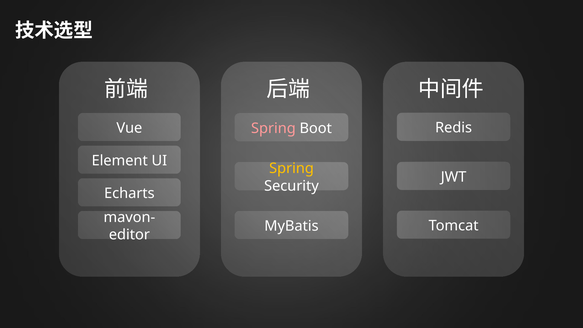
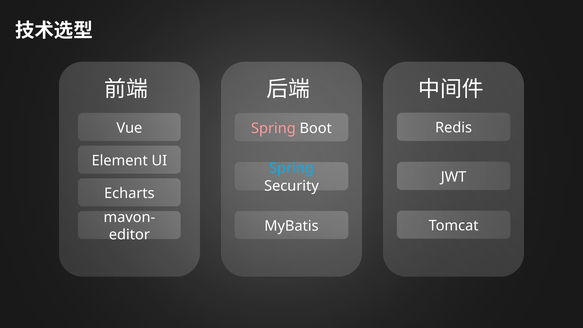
Spring colour: yellow -> light blue (291, 168)
